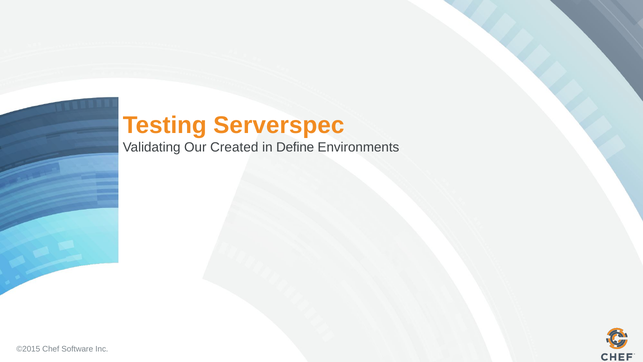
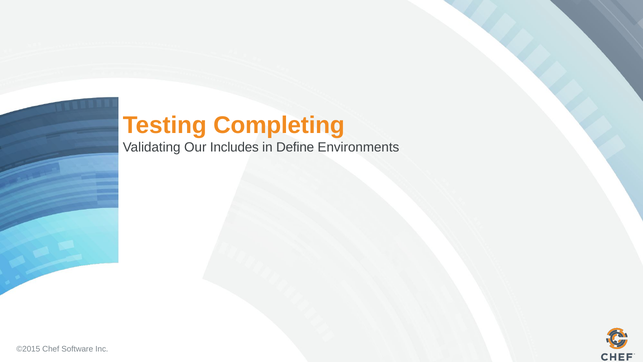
Serverspec: Serverspec -> Completing (279, 125)
Created: Created -> Includes (234, 147)
